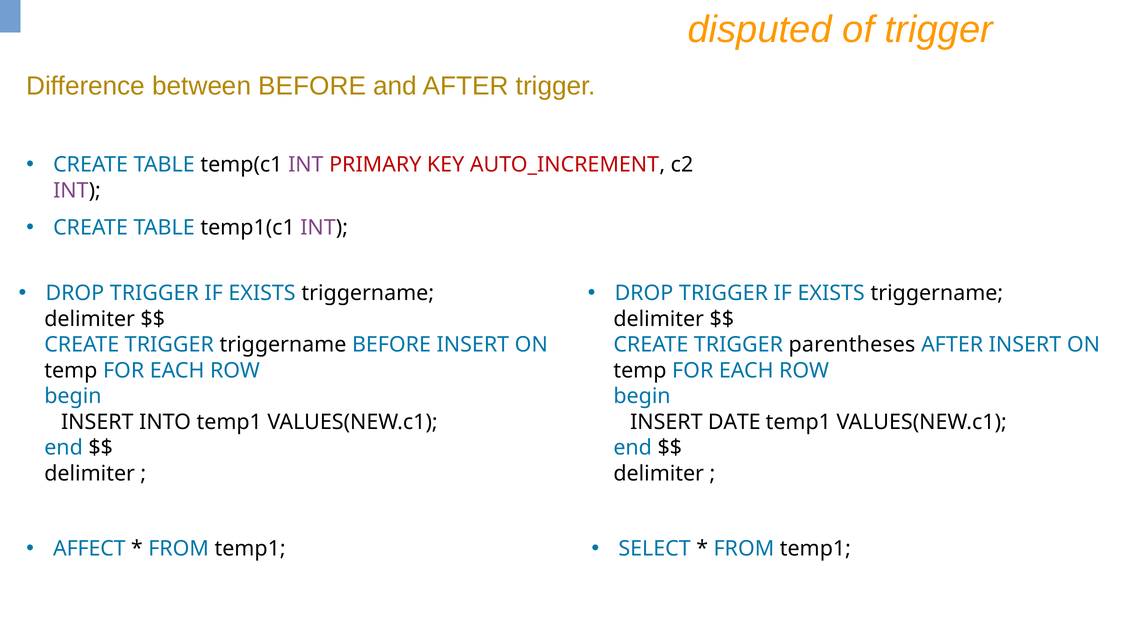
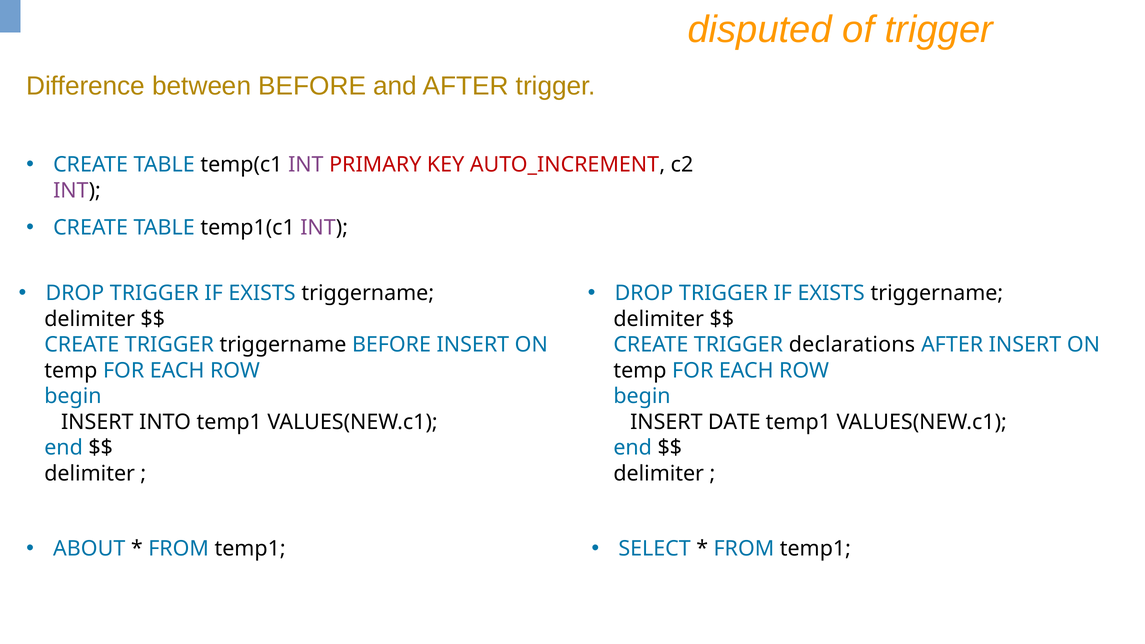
parentheses: parentheses -> declarations (852, 345)
AFFECT: AFFECT -> ABOUT (89, 549)
